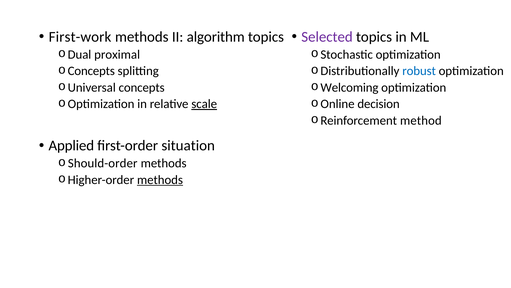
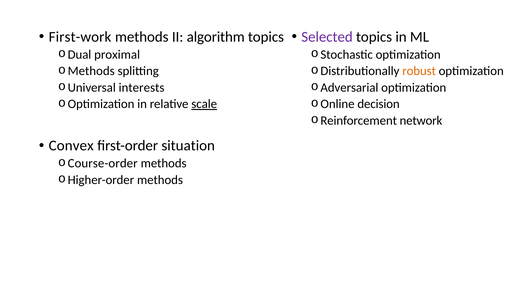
Concepts: Concepts -> Methods (91, 71)
robust colour: blue -> orange (419, 71)
Universal concepts: concepts -> interests (142, 87)
Welcoming: Welcoming -> Adversarial (349, 87)
method: method -> network (421, 120)
Applied: Applied -> Convex (71, 145)
Should-order: Should-order -> Course-order (103, 163)
methods underline: present -> none (160, 179)
